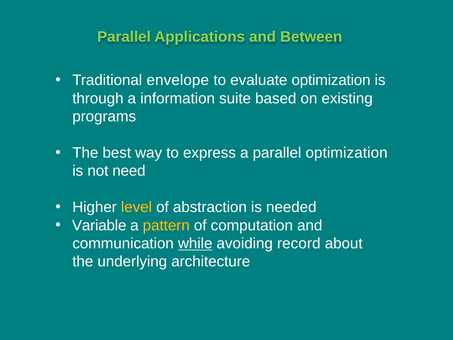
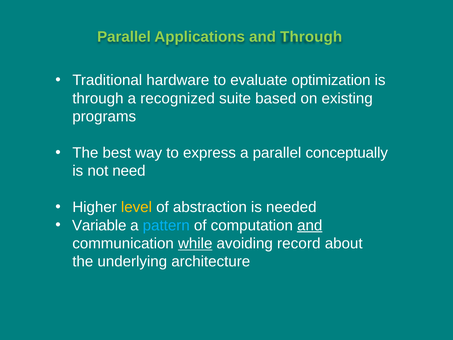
and Between: Between -> Through (311, 37)
envelope: envelope -> hardware (178, 80)
information: information -> recognized (178, 98)
parallel optimization: optimization -> conceptually (347, 153)
pattern colour: yellow -> light blue (166, 225)
and underline: none -> present (310, 225)
